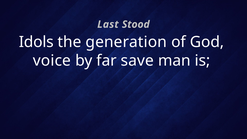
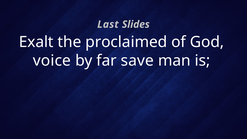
Stood: Stood -> Slides (136, 24)
Idols: Idols -> Exalt (36, 42)
generation: generation -> proclaimed (126, 42)
